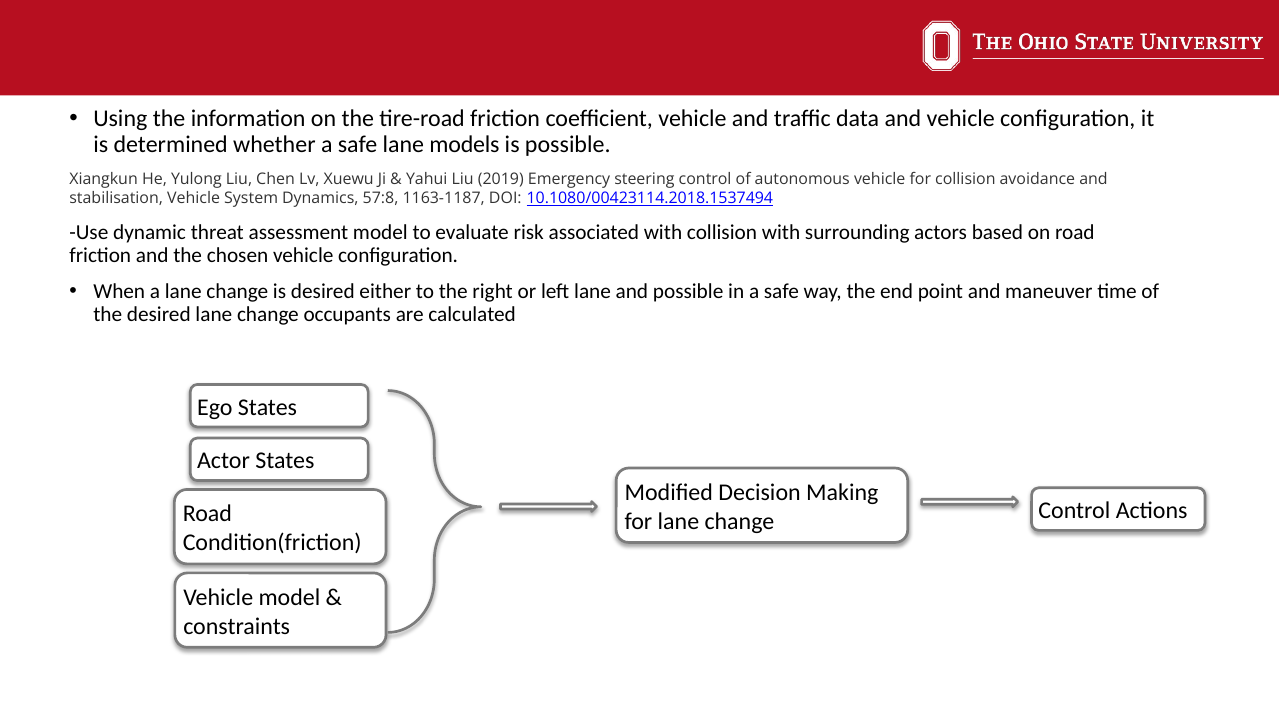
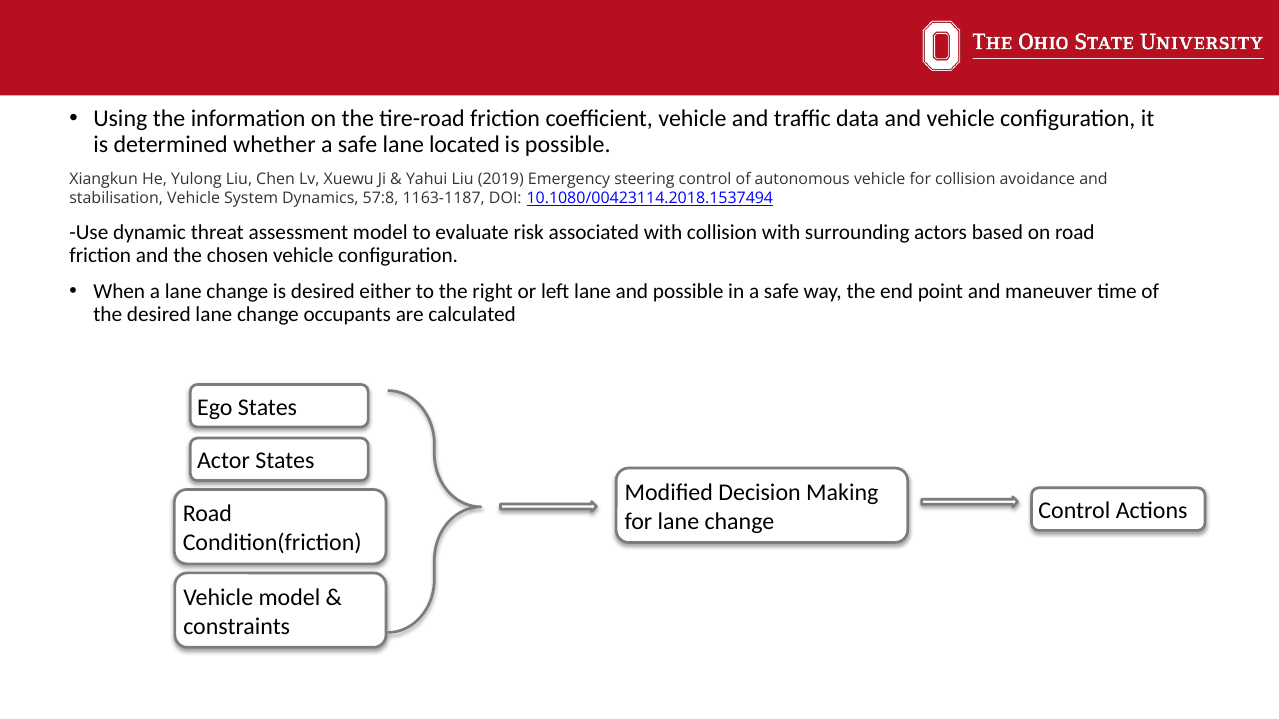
models: models -> located (465, 145)
